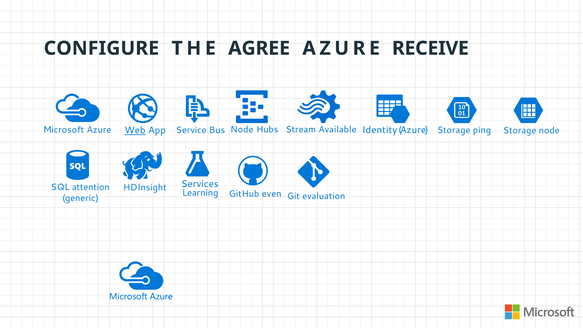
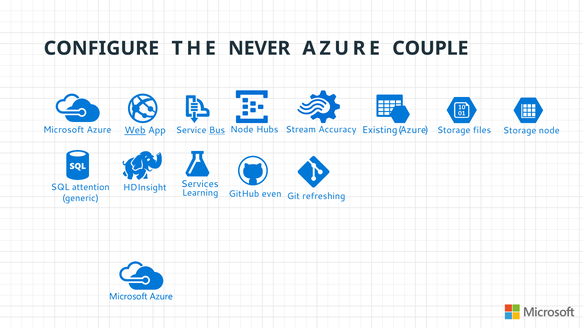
AGREE: AGREE -> NEVER (259, 48)
RECEIVE: RECEIVE -> COUPLE (430, 48)
Available: Available -> Accuracy (337, 130)
Identity: Identity -> Existing (380, 130)
ping: ping -> files (482, 130)
Bus underline: none -> present (217, 130)
evaluation: evaluation -> refreshing (324, 196)
